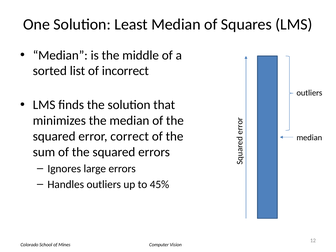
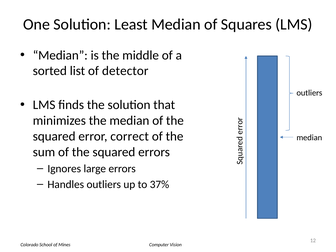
incorrect: incorrect -> detector (125, 71)
45%: 45% -> 37% (159, 184)
